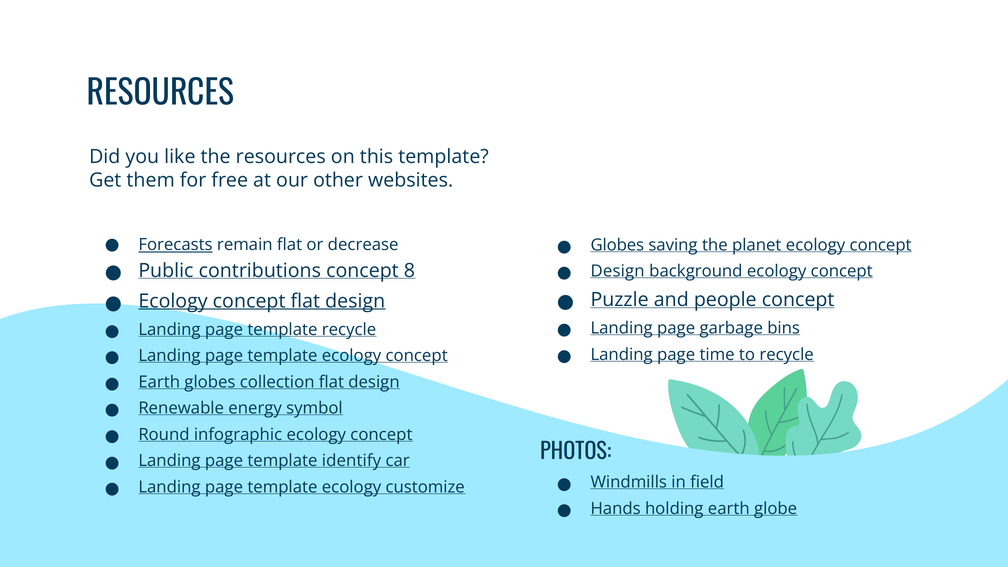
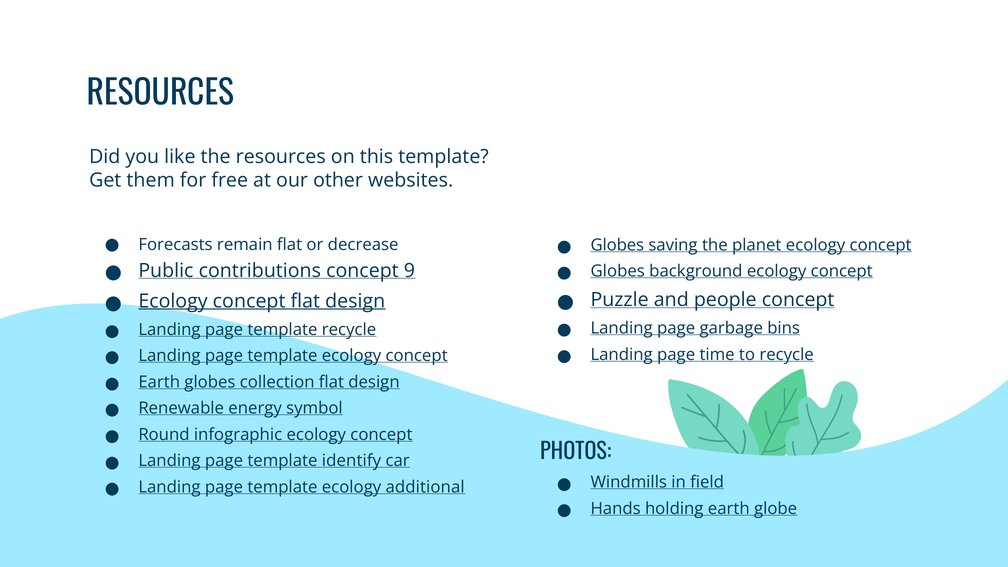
Forecasts underline: present -> none (175, 245)
8: 8 -> 9 (409, 271)
Design: Design -> Globes (618, 271)
customize: customize -> additional (425, 487)
